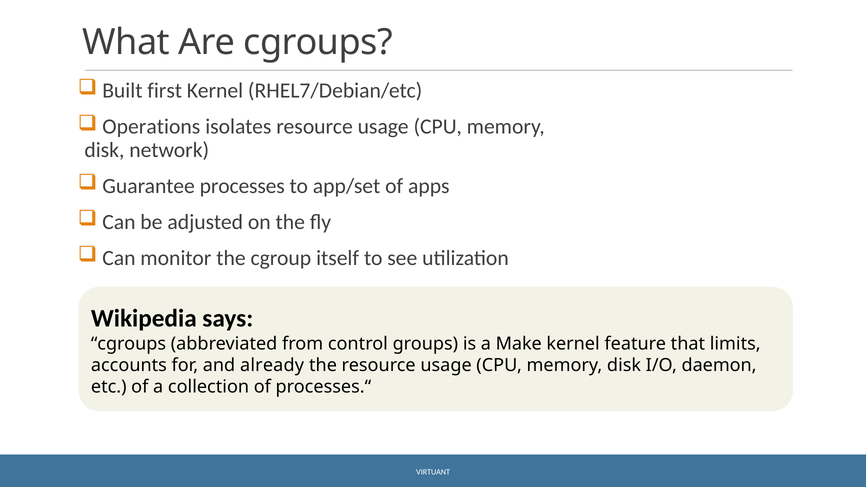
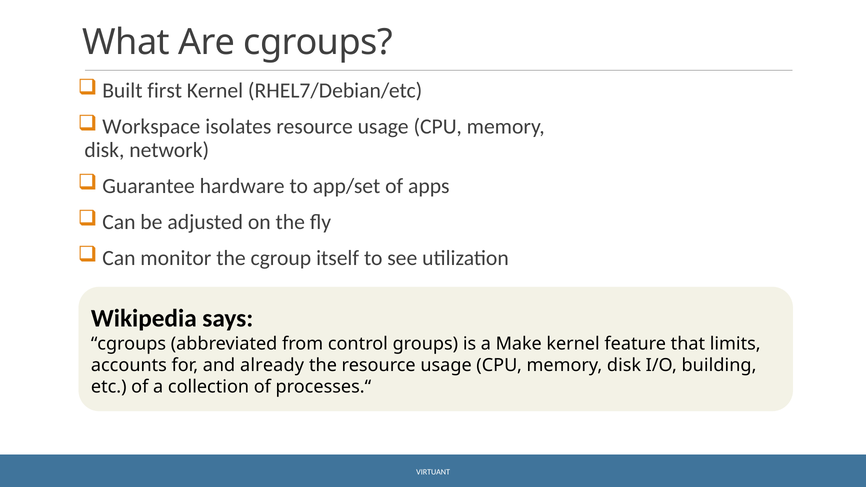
Operations: Operations -> Workspace (151, 127)
processes: processes -> hardware (242, 186)
daemon: daemon -> building (719, 365)
